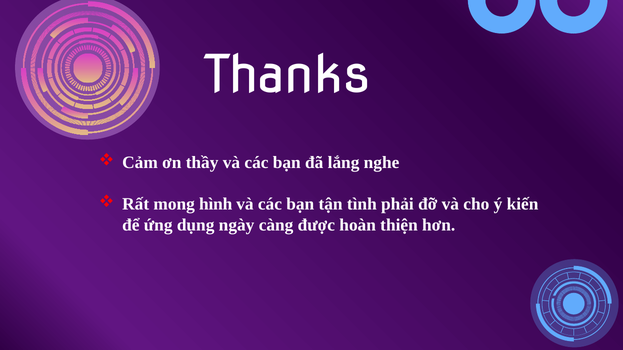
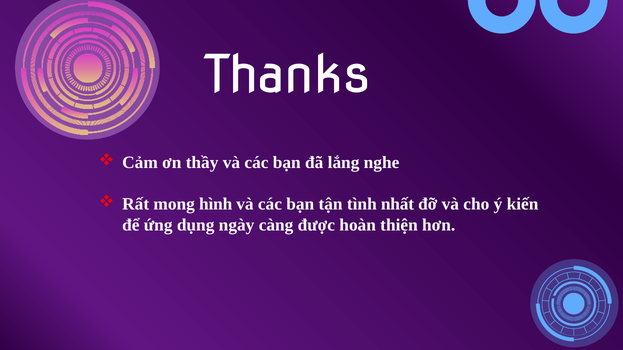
phải: phải -> nhất (397, 205)
